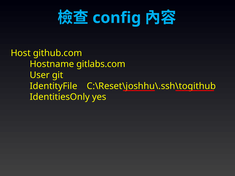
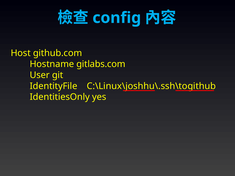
C:\Reset\joshhu\.ssh\togithub: C:\Reset\joshhu\.ssh\togithub -> C:\Linux\joshhu\.ssh\togithub (151, 86)
